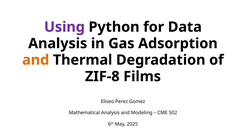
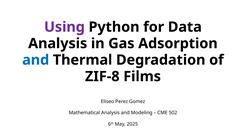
and colour: orange -> blue (36, 60)
